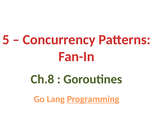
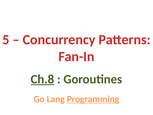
Ch.8 underline: none -> present (42, 79)
